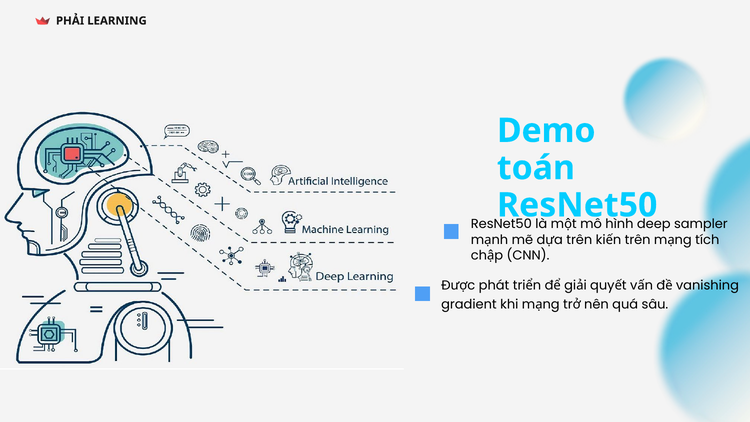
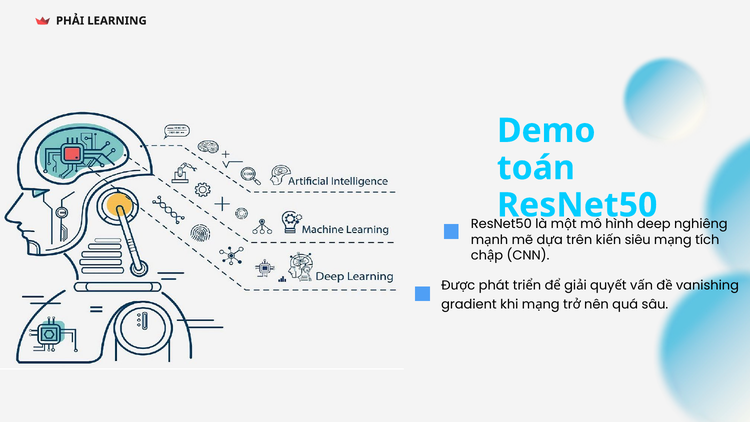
sampler: sampler -> nghiêng (701, 224)
trên: trên -> siêu (638, 240)
